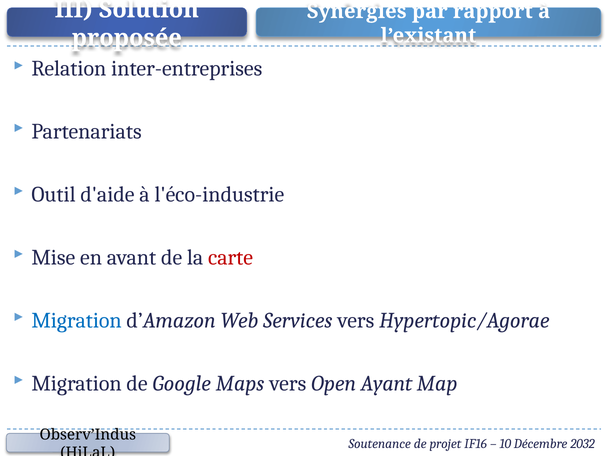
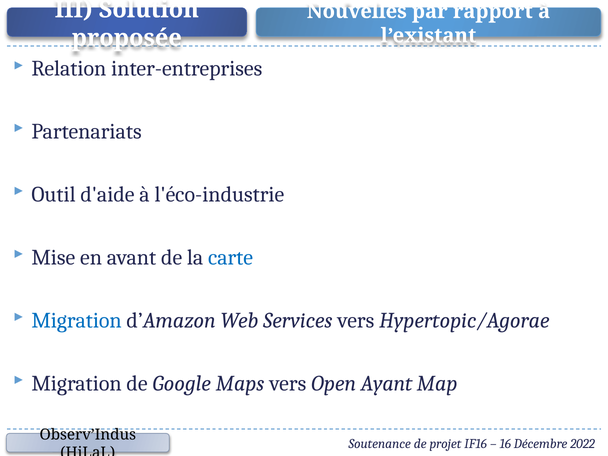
Synergies: Synergies -> Nouvelles (357, 11)
carte colour: red -> blue (231, 257)
10: 10 -> 16 (505, 444)
2032: 2032 -> 2022 (583, 444)
